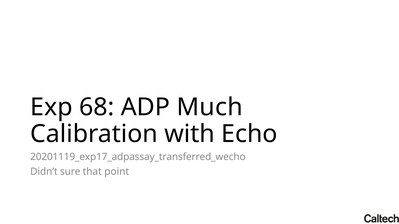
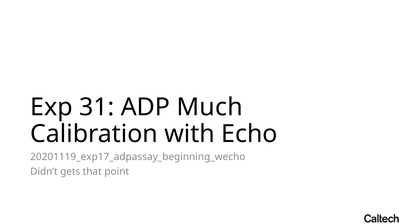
68: 68 -> 31 (97, 107)
20201119_exp17_adpassay_transferred_wecho: 20201119_exp17_adpassay_transferred_wecho -> 20201119_exp17_adpassay_beginning_wecho (138, 157)
sure: sure -> gets (70, 172)
